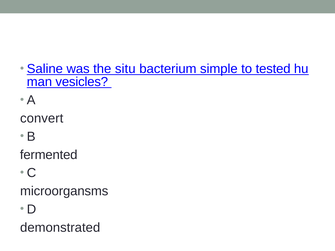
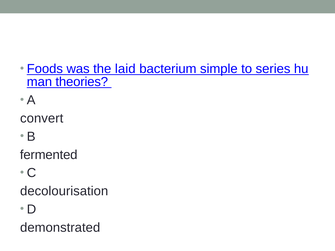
Saline: Saline -> Foods (45, 69)
situ: situ -> laid (125, 69)
tested: tested -> series (273, 69)
vesicles: vesicles -> theories (82, 82)
microorgansms: microorgansms -> decolourisation (64, 191)
